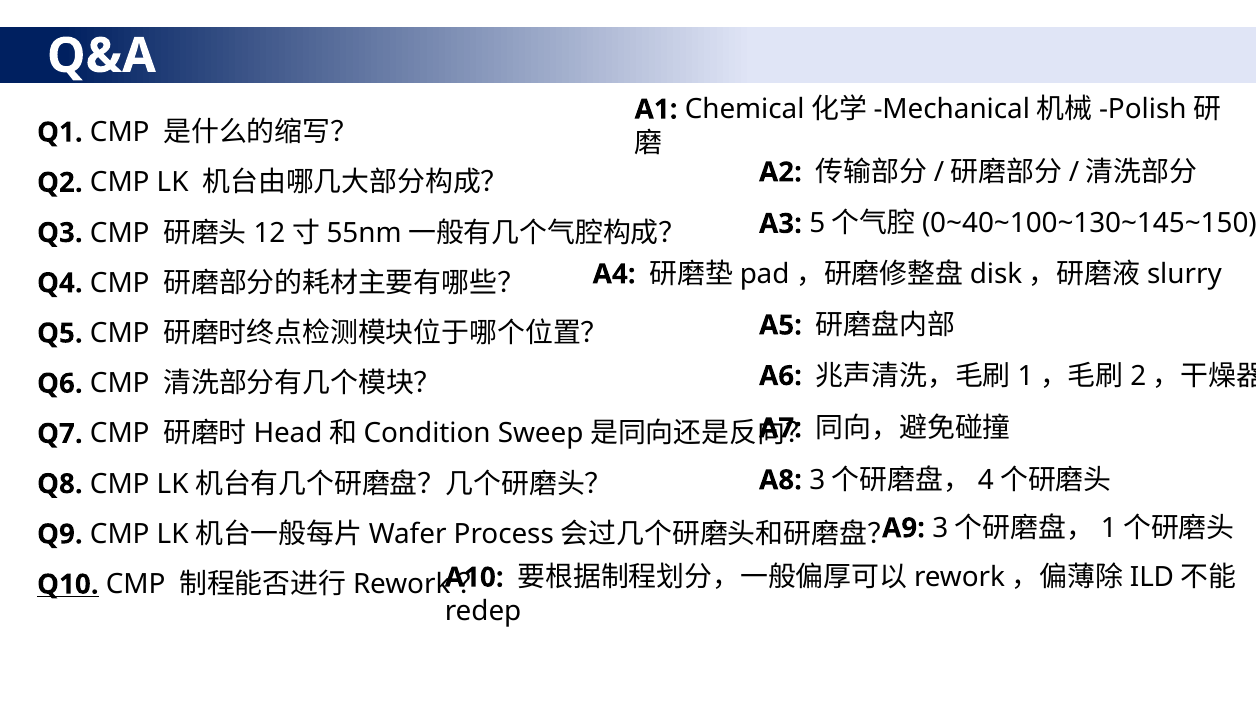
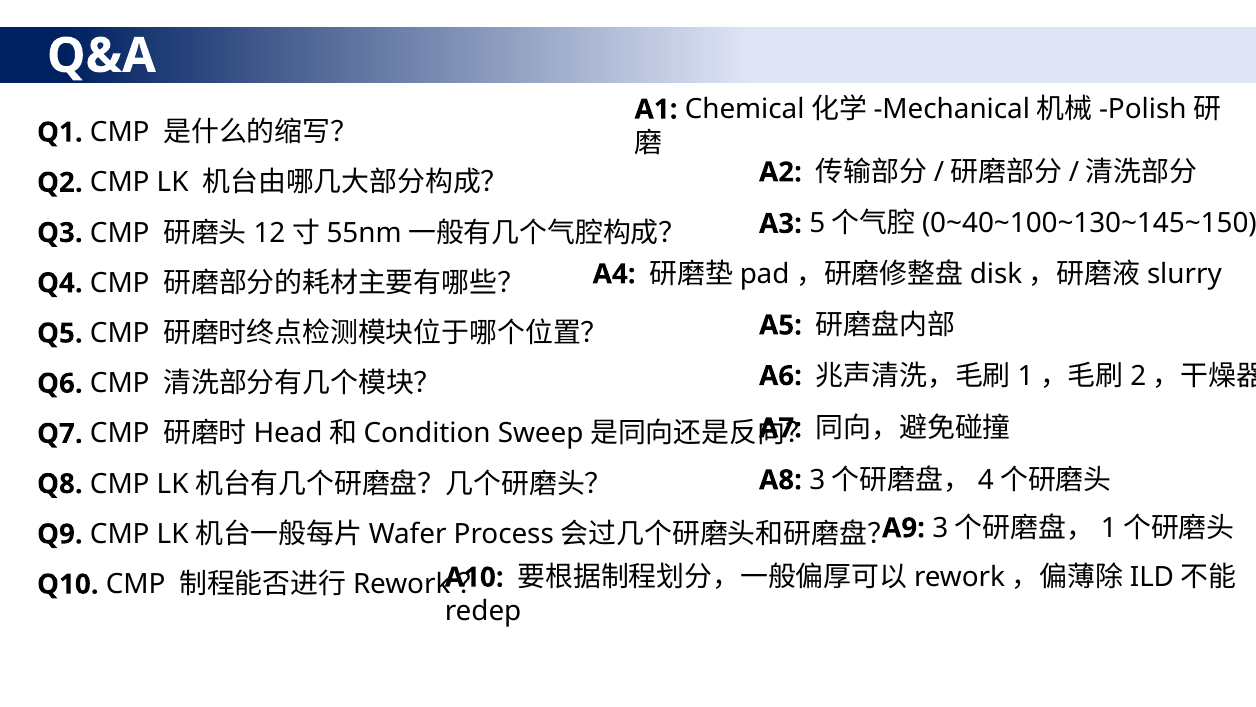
Q10 underline: present -> none (68, 584)
